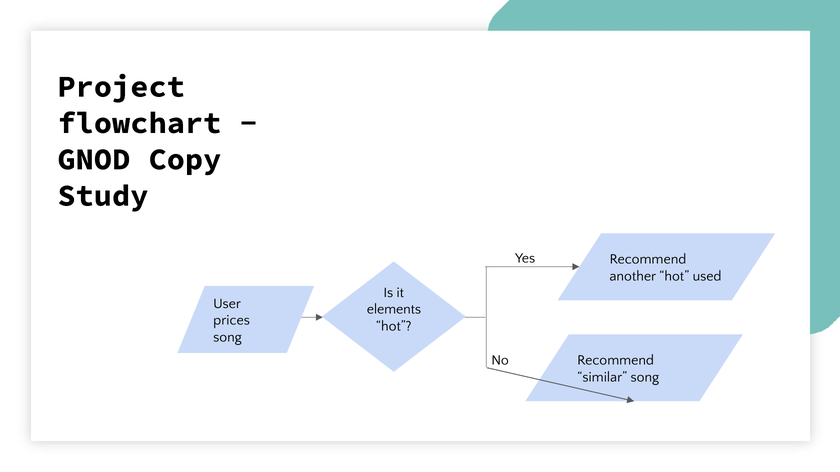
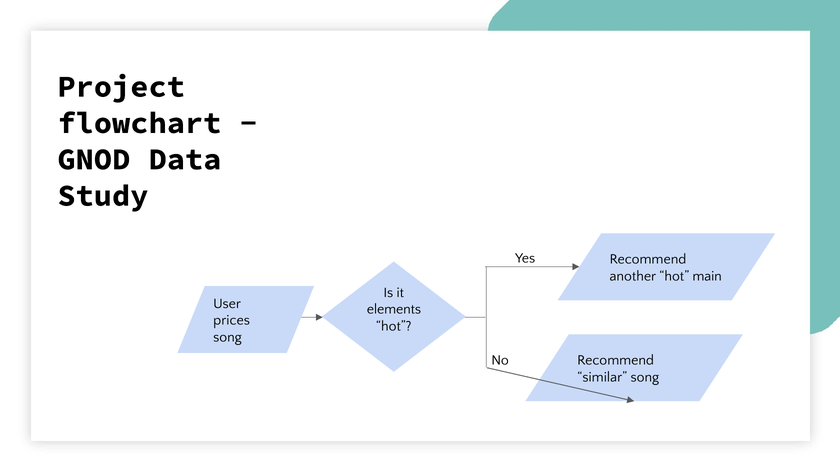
Copy: Copy -> Data (185, 159)
used: used -> main (707, 276)
